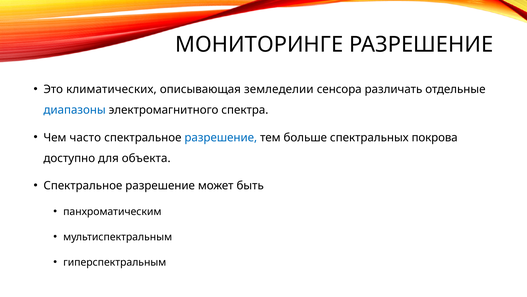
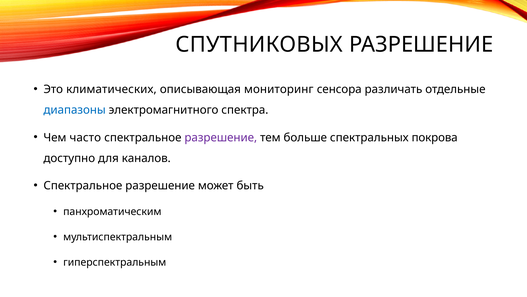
МОНИТОРИНГЕ: МОНИТОРИНГЕ -> СПУТНИКОВЫХ (259, 44)
земледелии: земледелии -> мониторинг (279, 89)
разрешение colour: blue -> purple (221, 137)
объекта: объекта -> каналов (146, 158)
